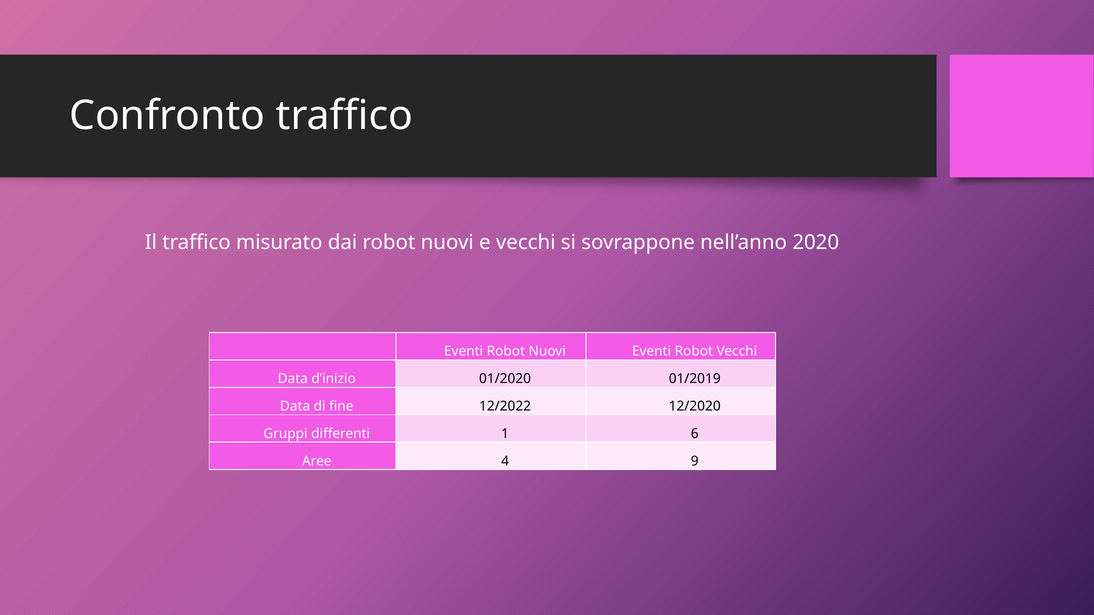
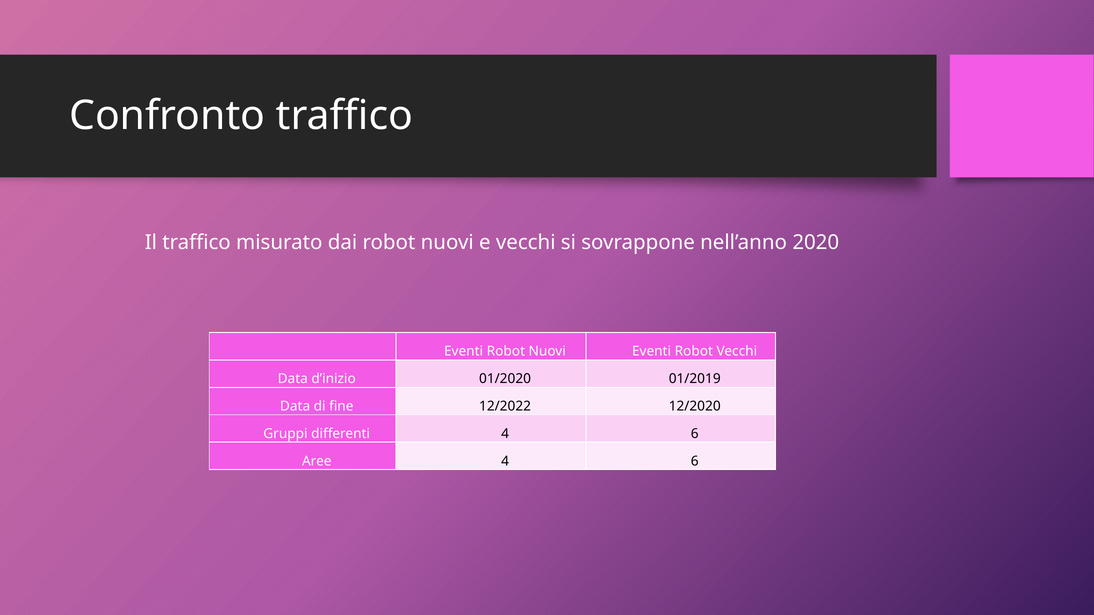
differenti 1: 1 -> 4 (505, 434)
Aree 4 9: 9 -> 6 (695, 461)
